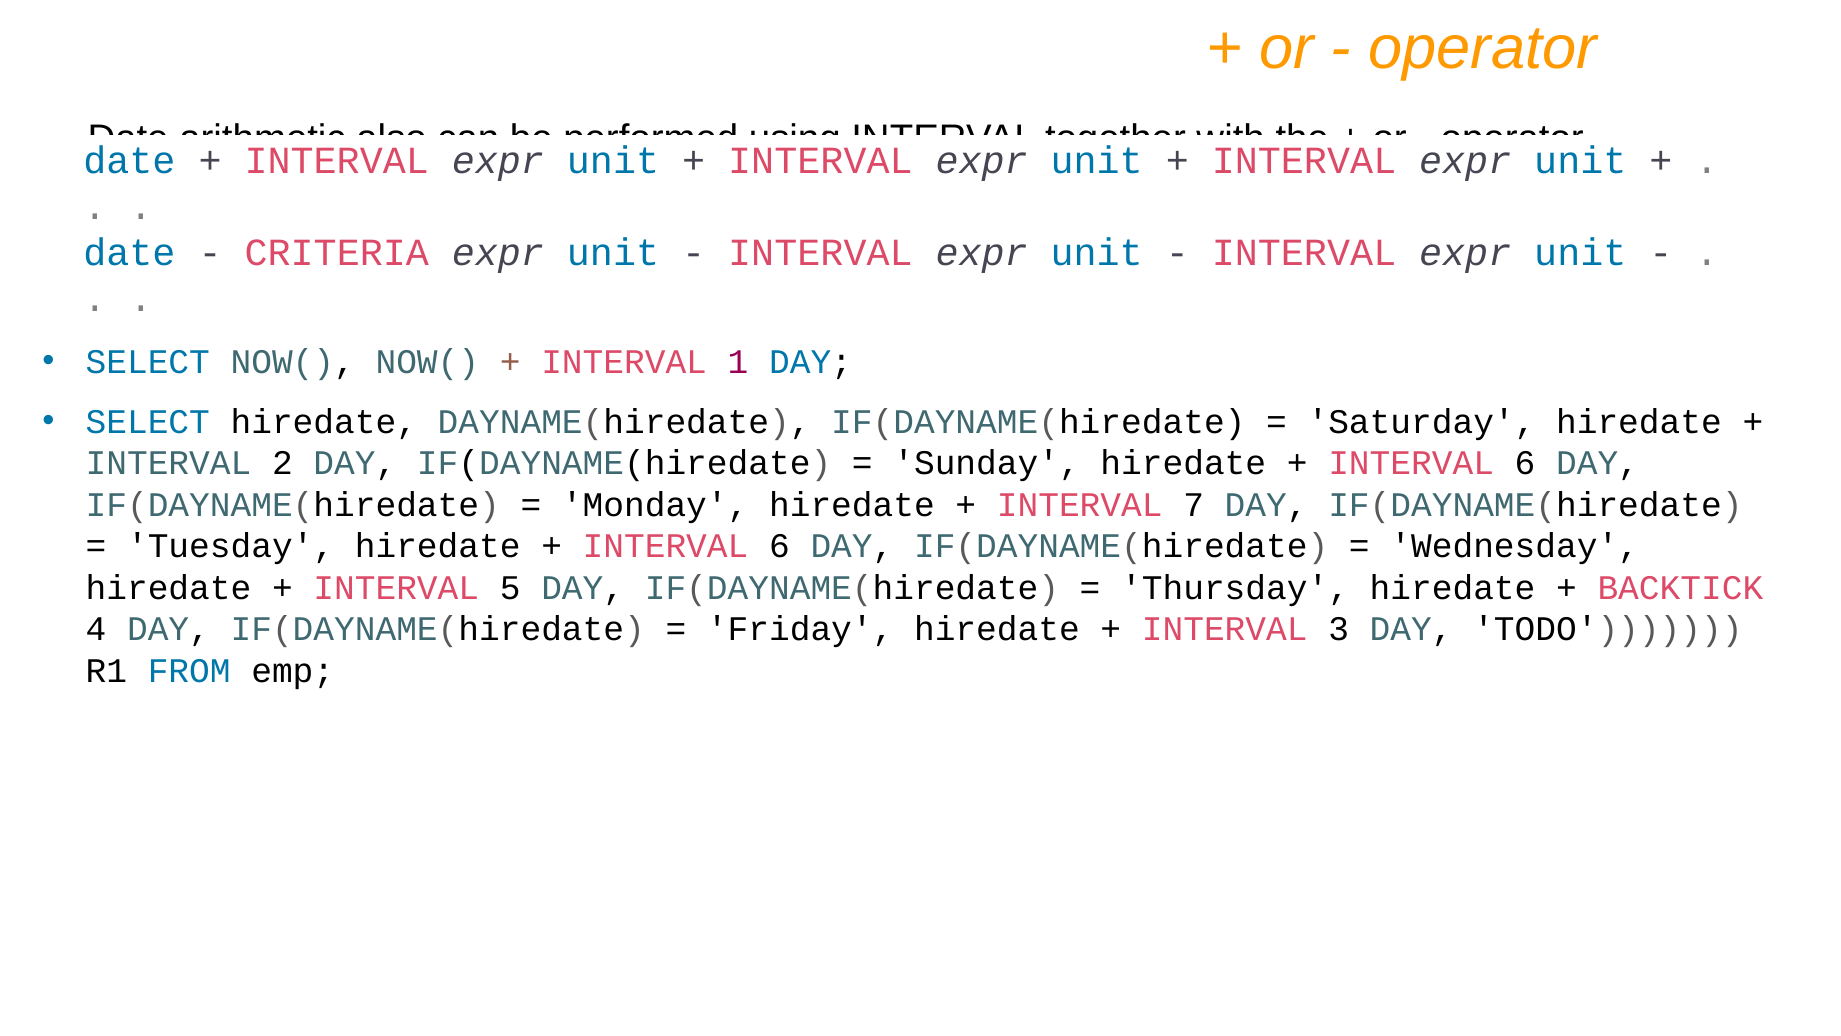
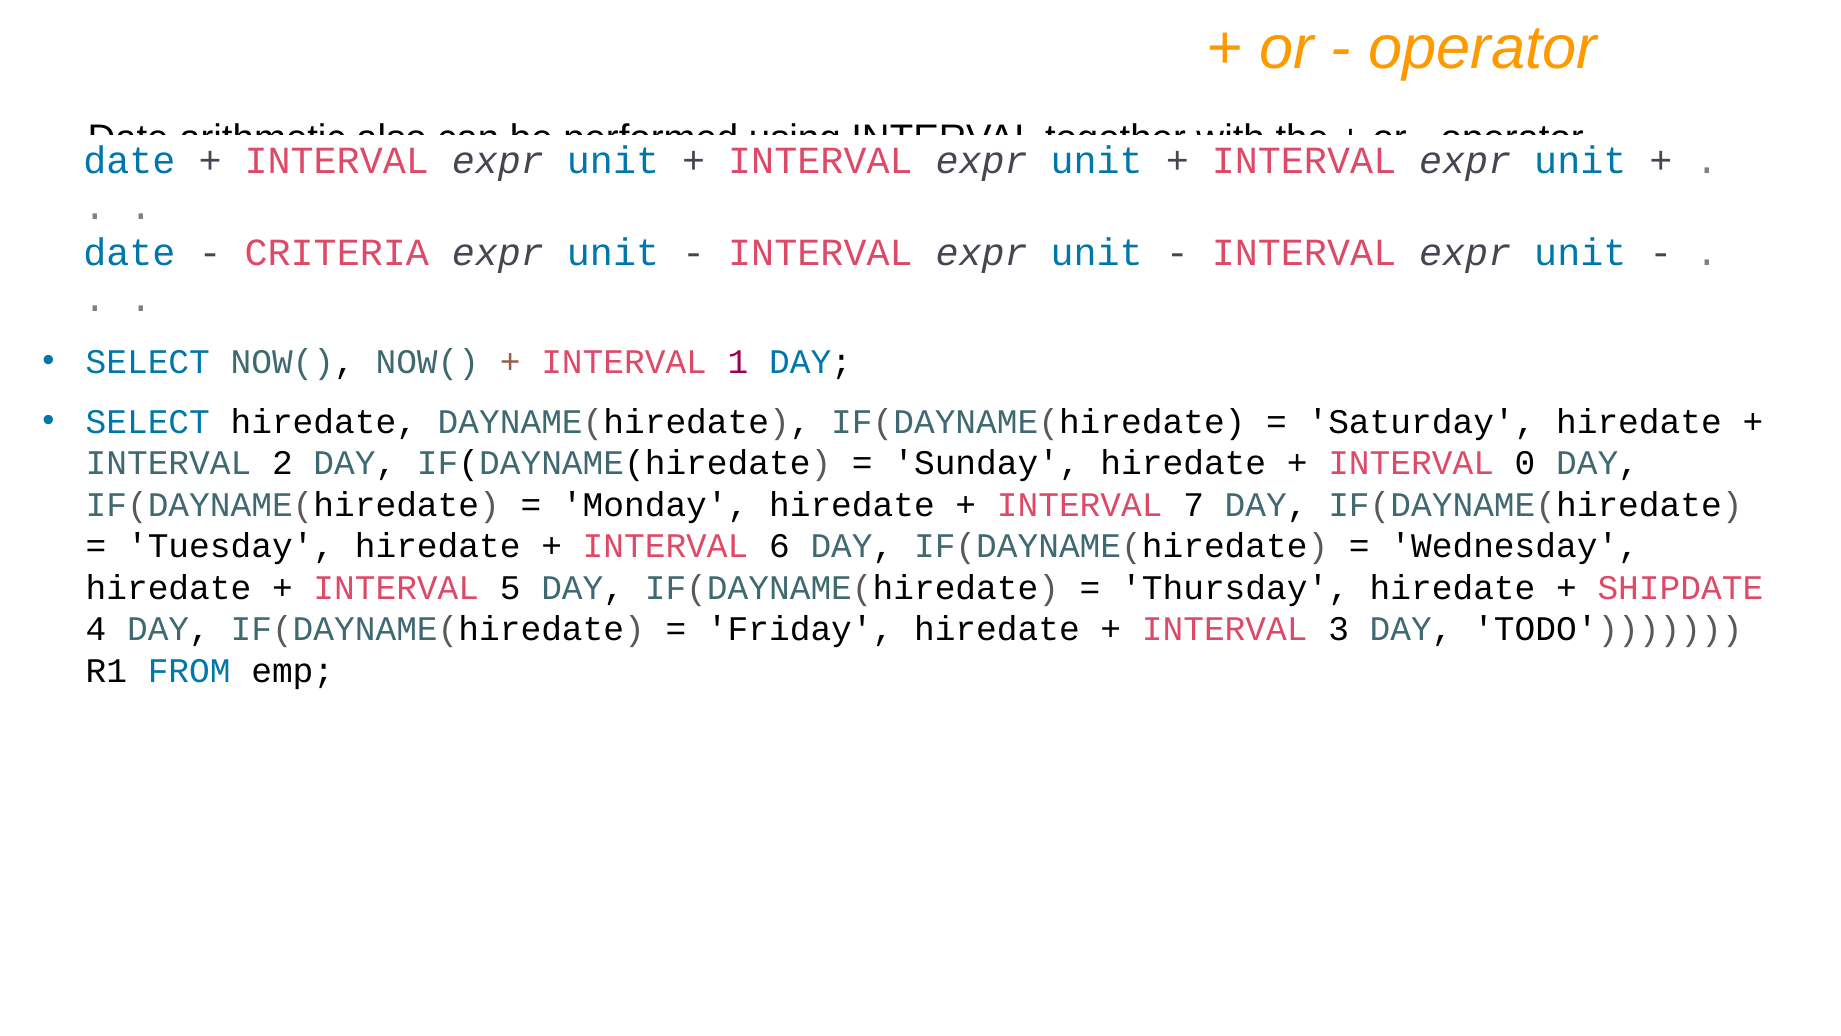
6: 6 -> 0 (1525, 463)
BACKTICK: BACKTICK -> SHIPDATE (1680, 587)
